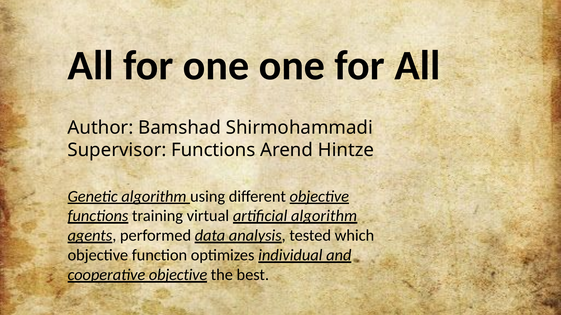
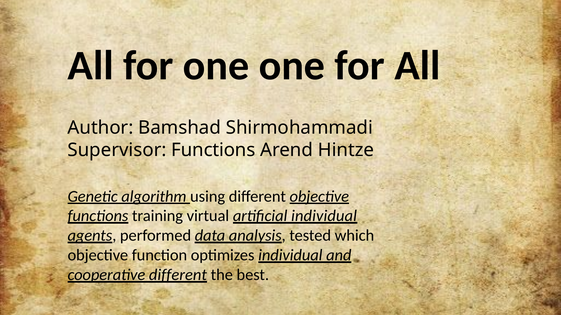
artificial algorithm: algorithm -> individual (324, 216)
cooperative objective: objective -> different (178, 275)
